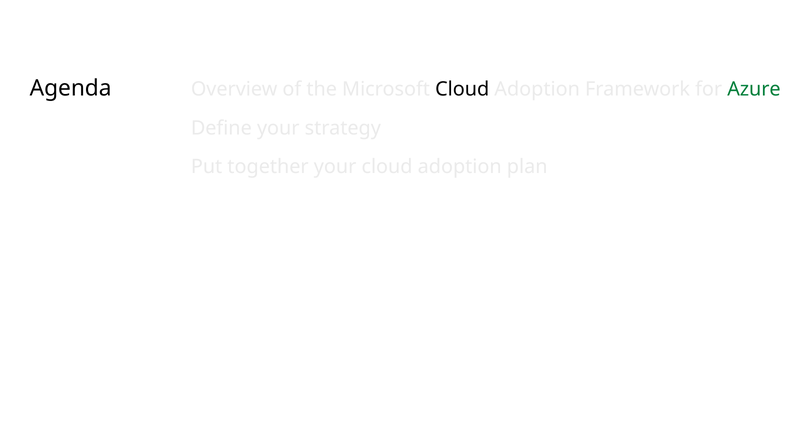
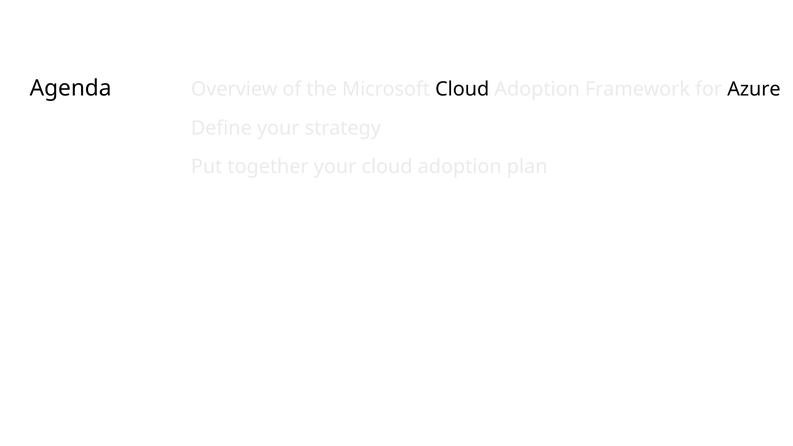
Azure colour: green -> black (754, 89)
